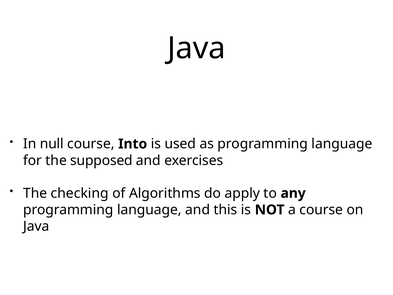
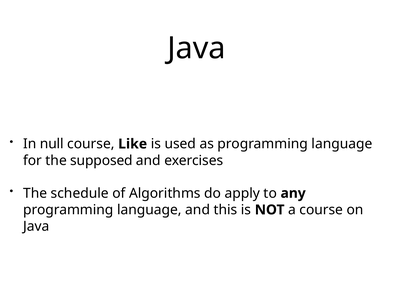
Into: Into -> Like (133, 144)
checking: checking -> schedule (80, 193)
